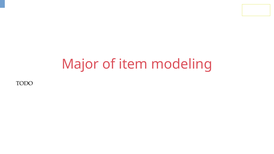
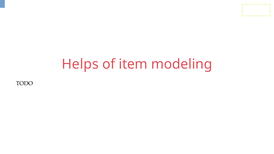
Major: Major -> Helps (80, 64)
